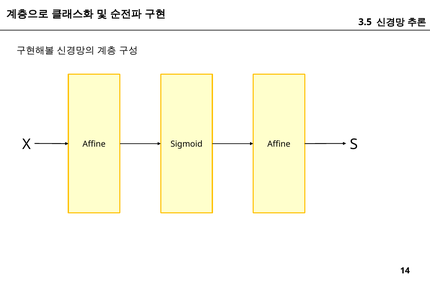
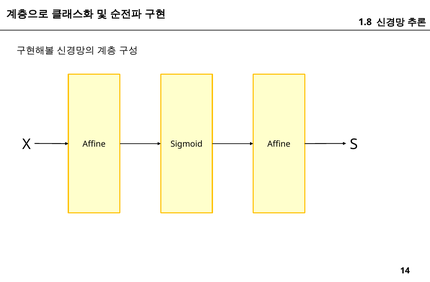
3.5: 3.5 -> 1.8 (365, 22)
